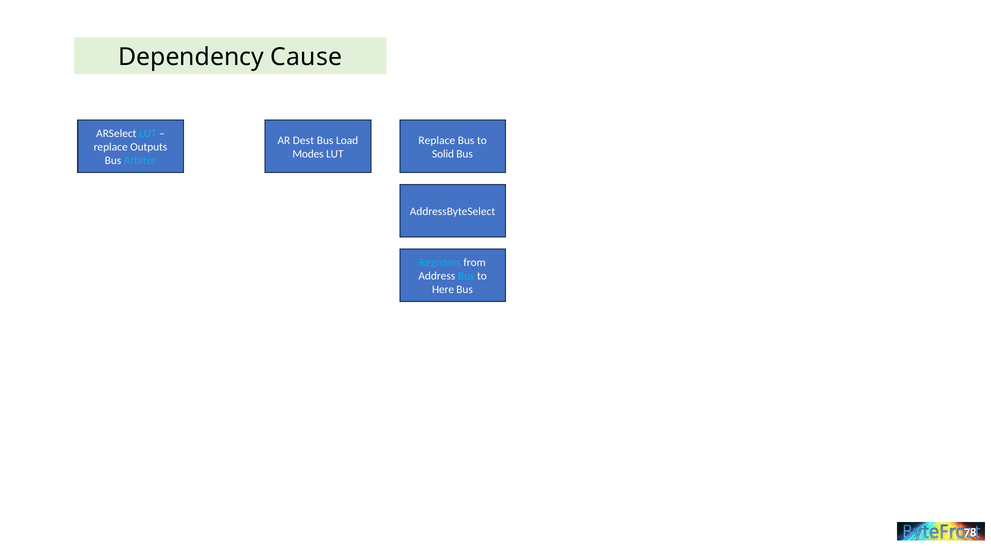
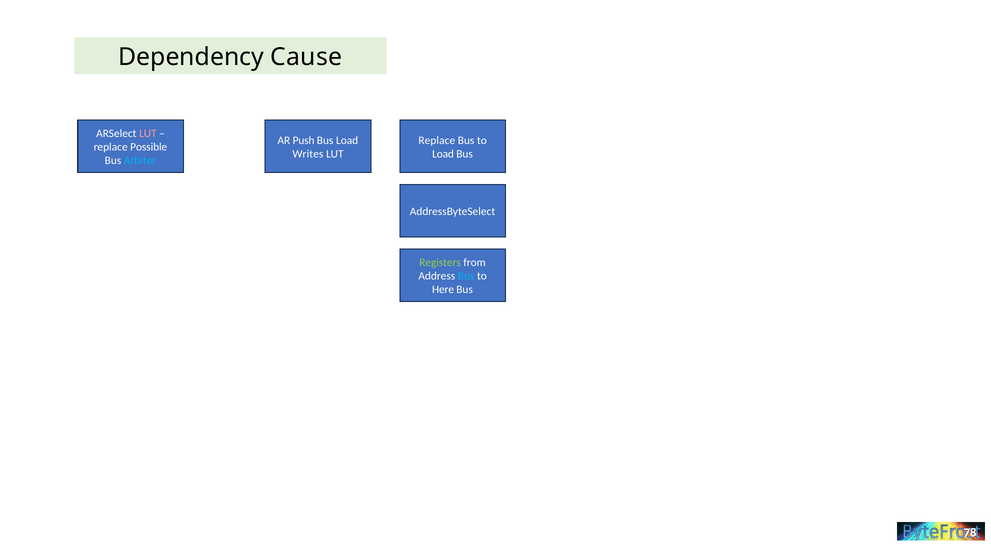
LUT colour: light blue -> pink (148, 134)
Dest: Dest -> Push (304, 140)
Outputs: Outputs -> Possible (149, 147)
Modes: Modes -> Writes (308, 154)
Solid: Solid -> Load (443, 154)
Registers colour: light blue -> light green (440, 263)
